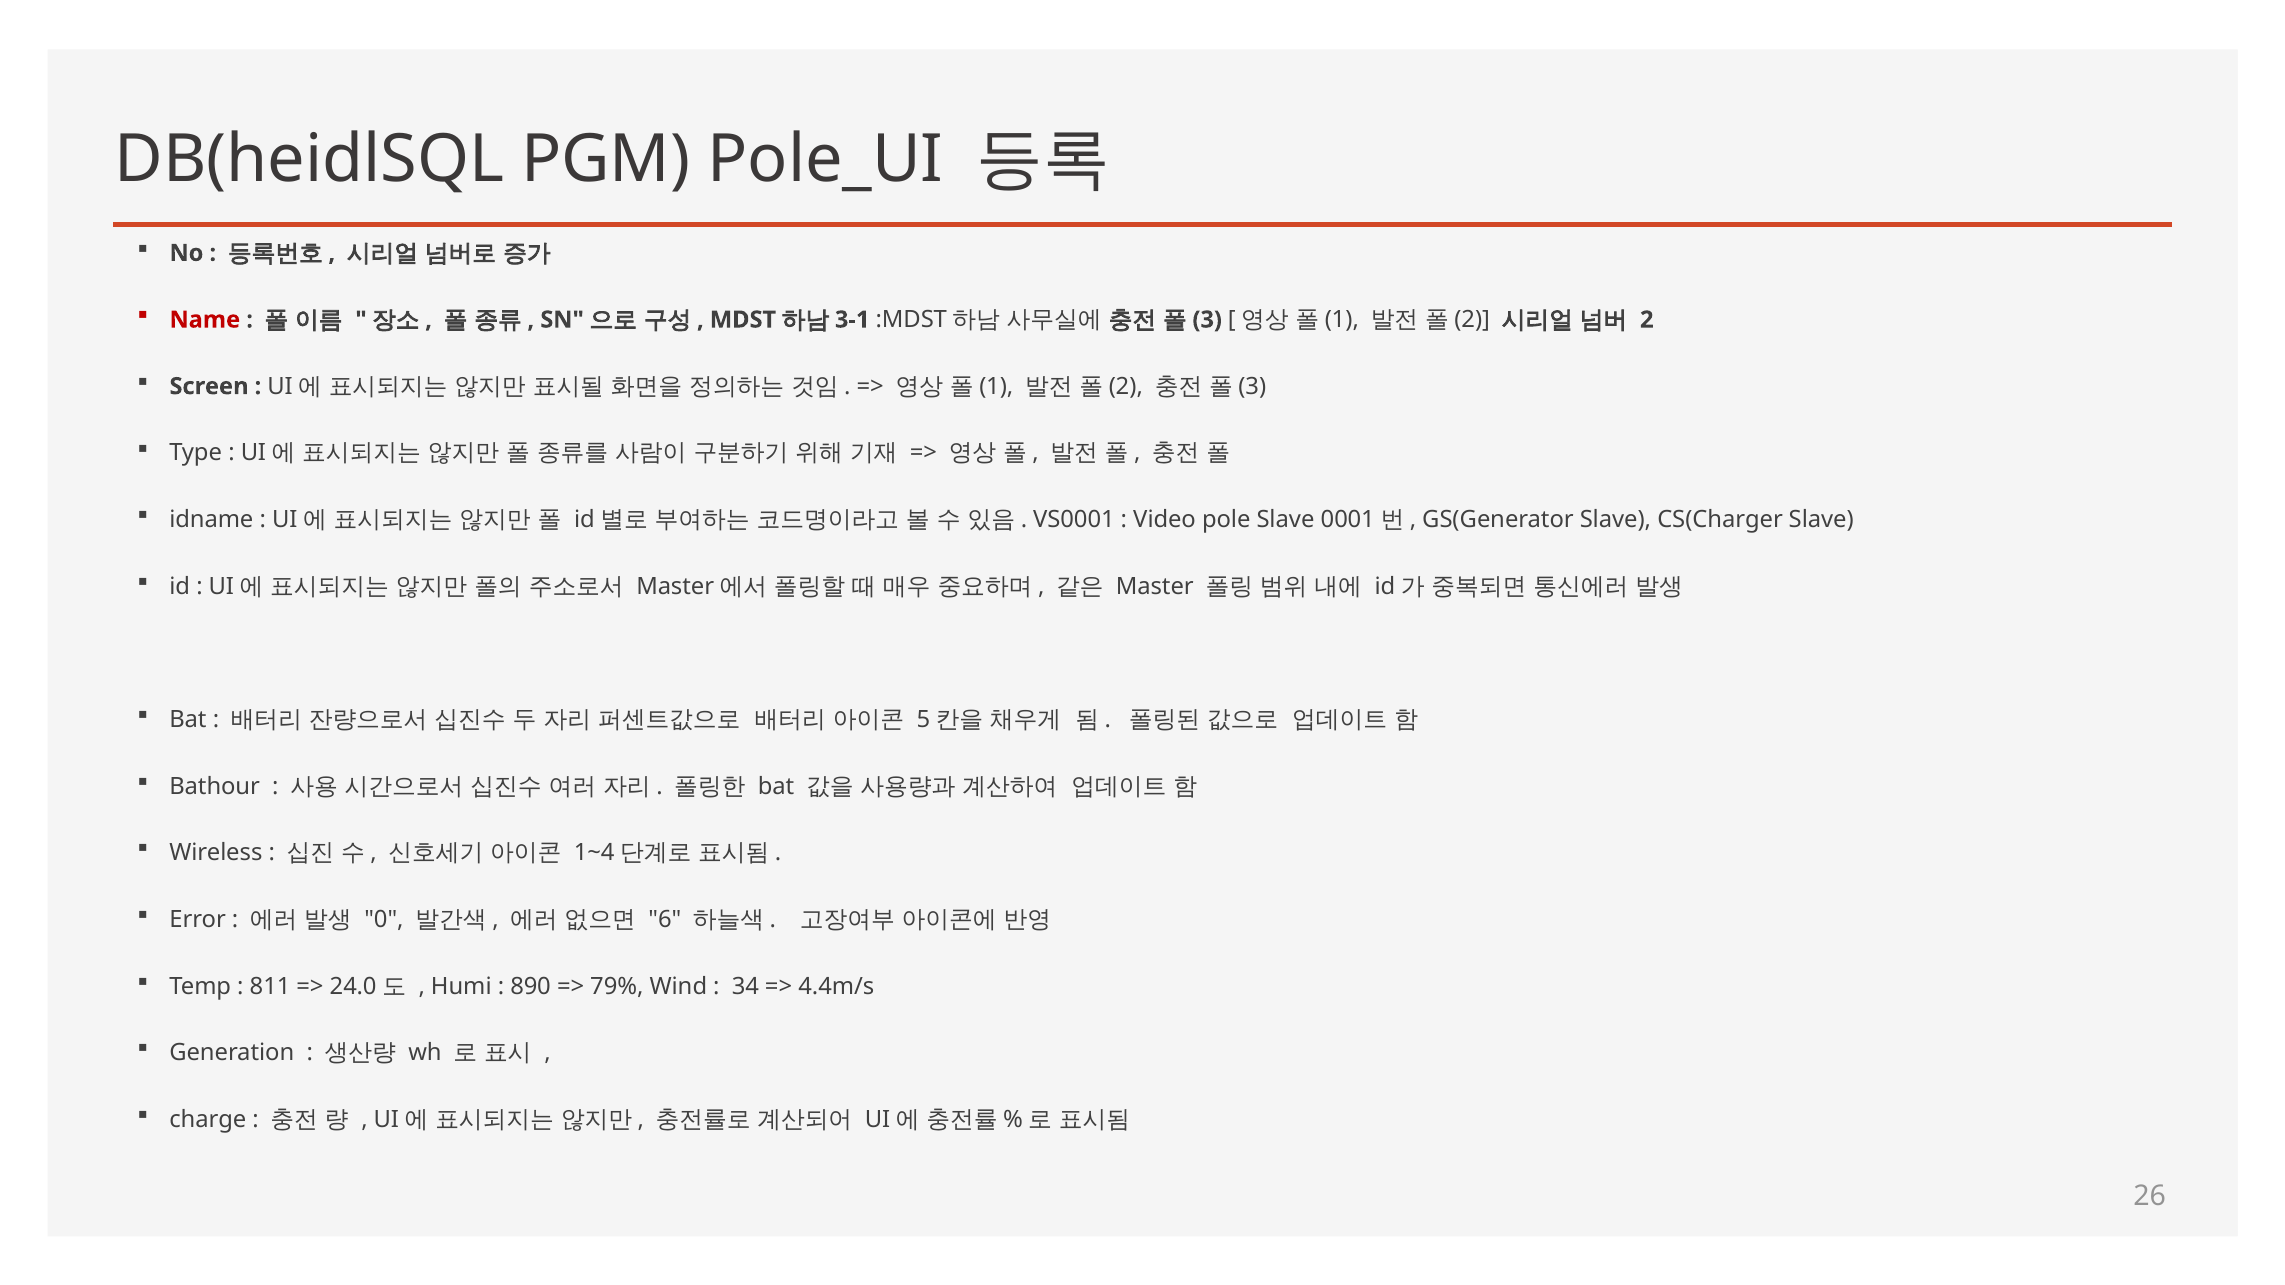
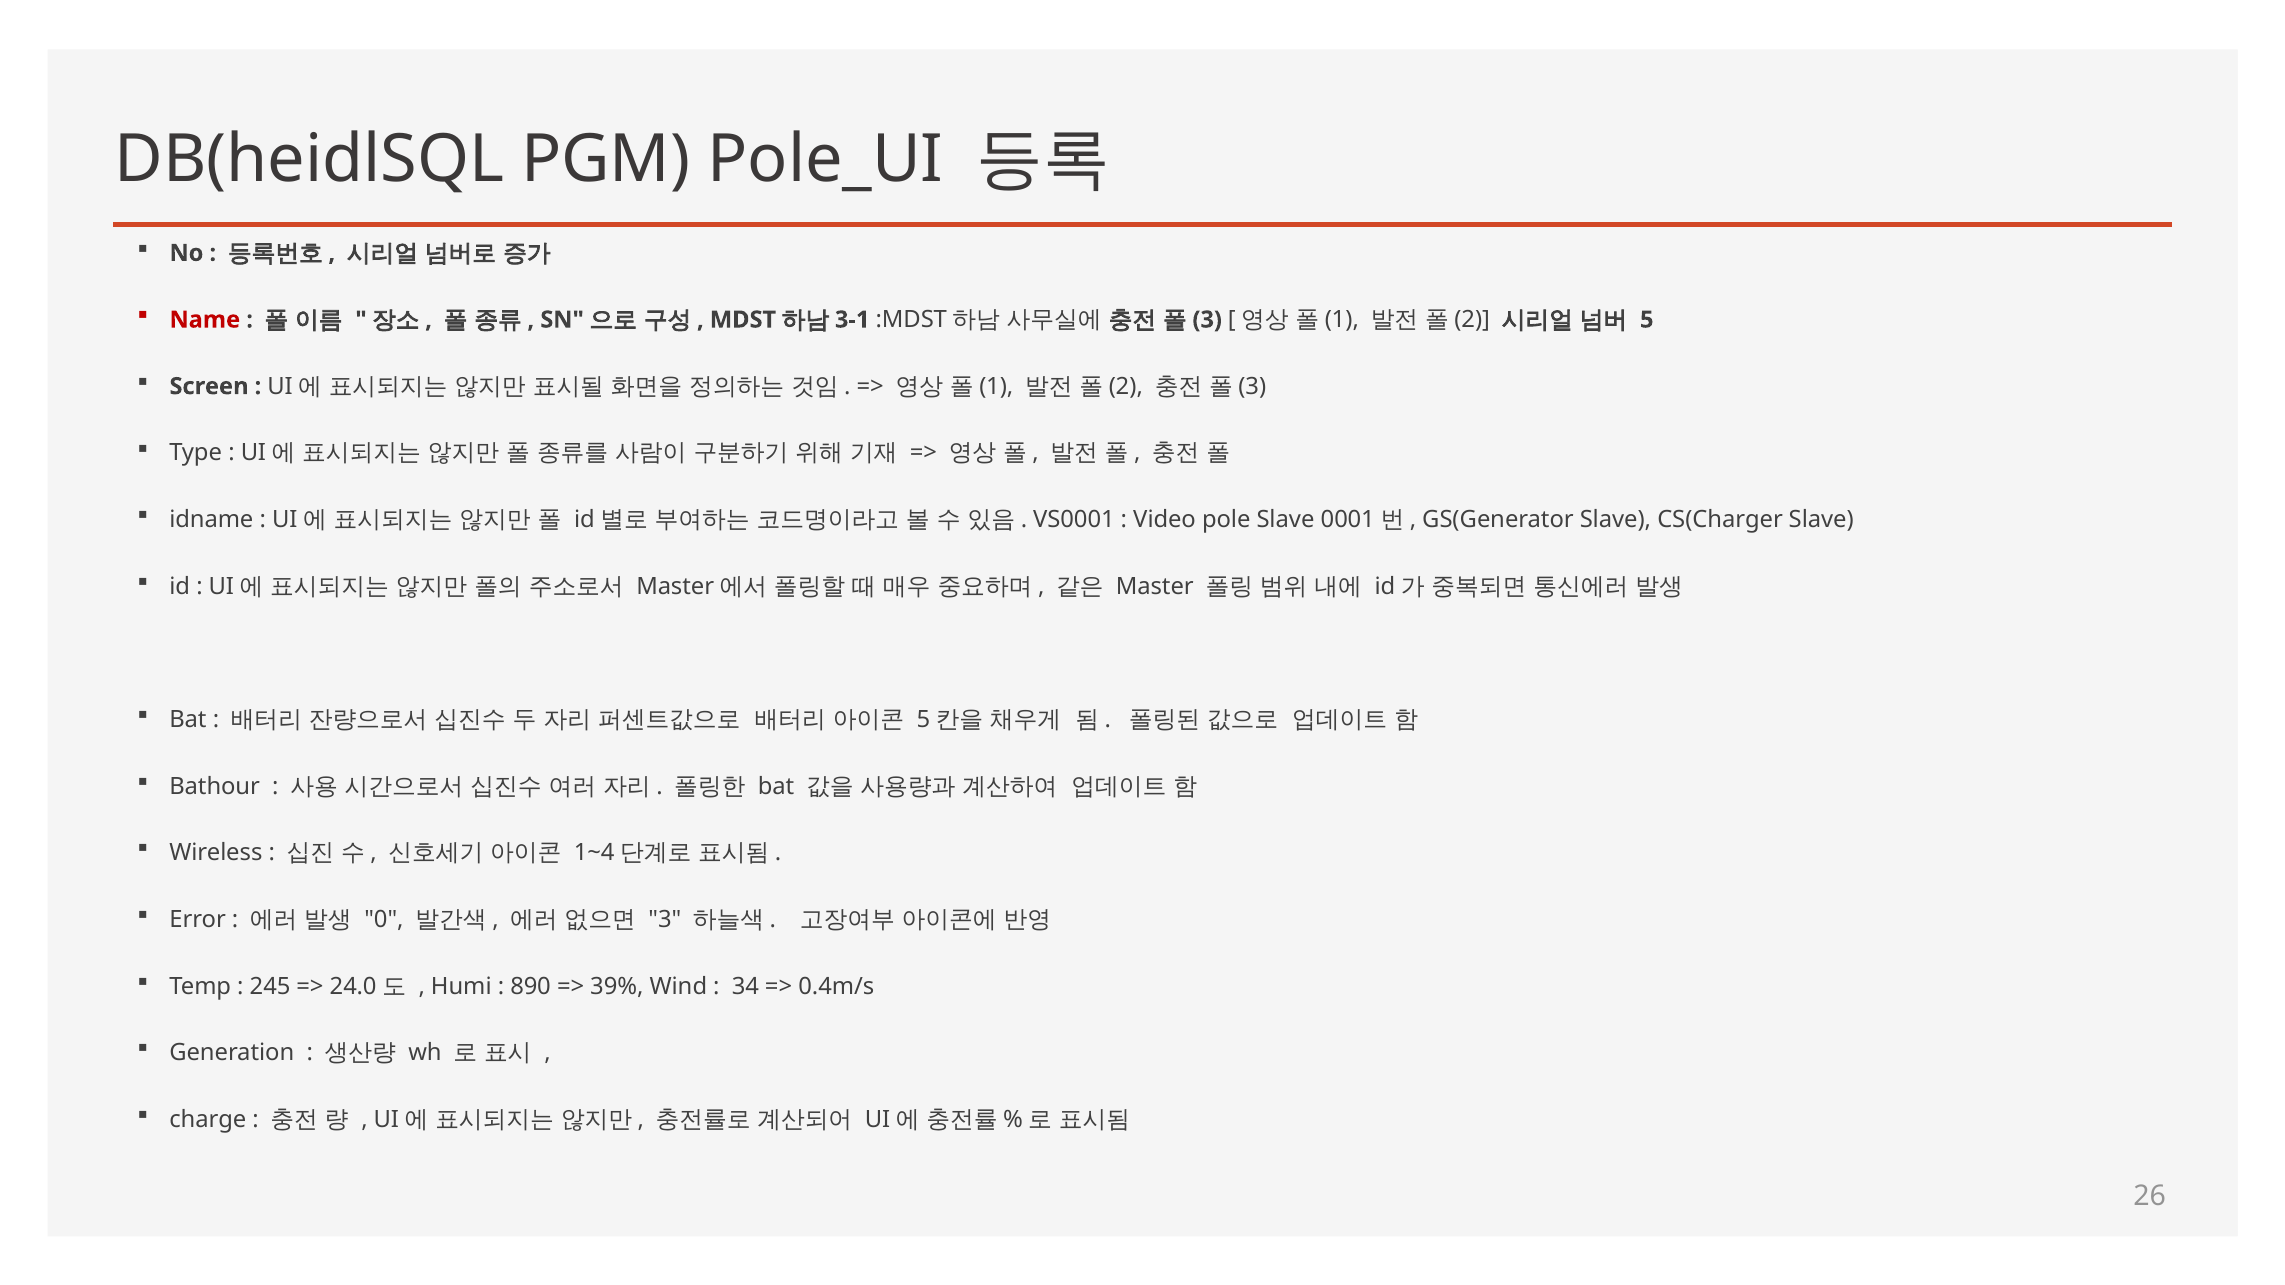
2: 2 -> 5 (1647, 320)
6: 6 -> 3 (665, 920)
811: 811 -> 245 (270, 986)
79%: 79% -> 39% (617, 986)
4.4m/s: 4.4m/s -> 0.4m/s (836, 986)
